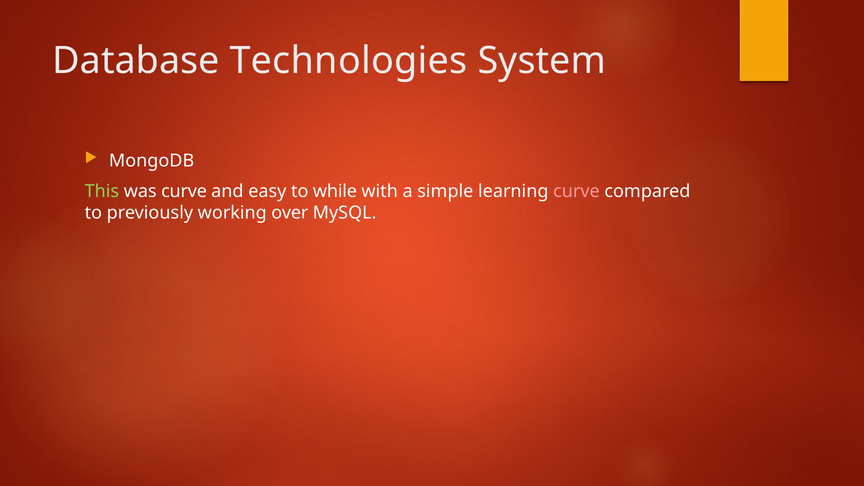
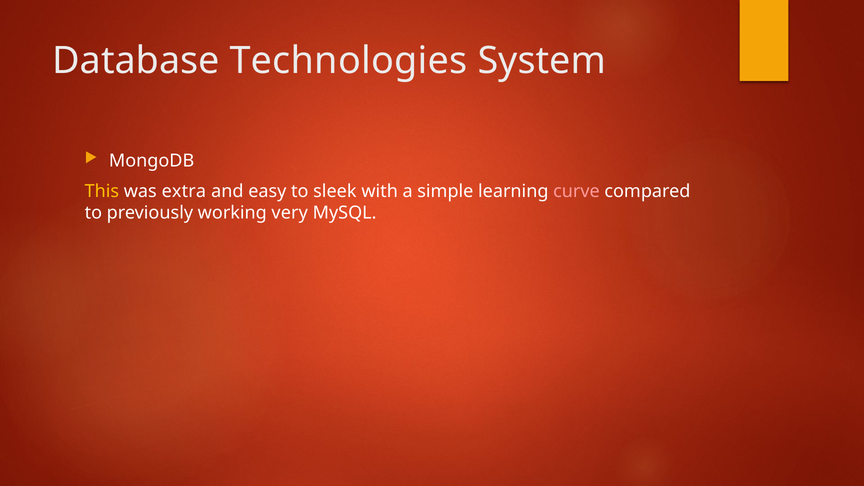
This colour: light green -> yellow (102, 191)
was curve: curve -> extra (184, 191)
while: while -> sleek (335, 191)
over: over -> very (290, 213)
